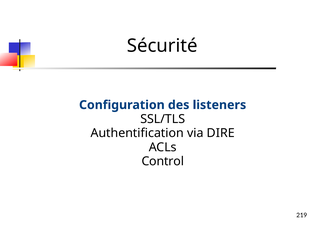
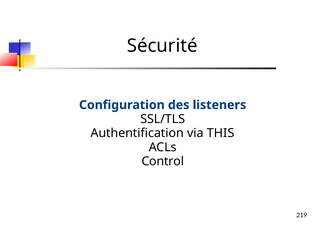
DIRE: DIRE -> THIS (221, 133)
